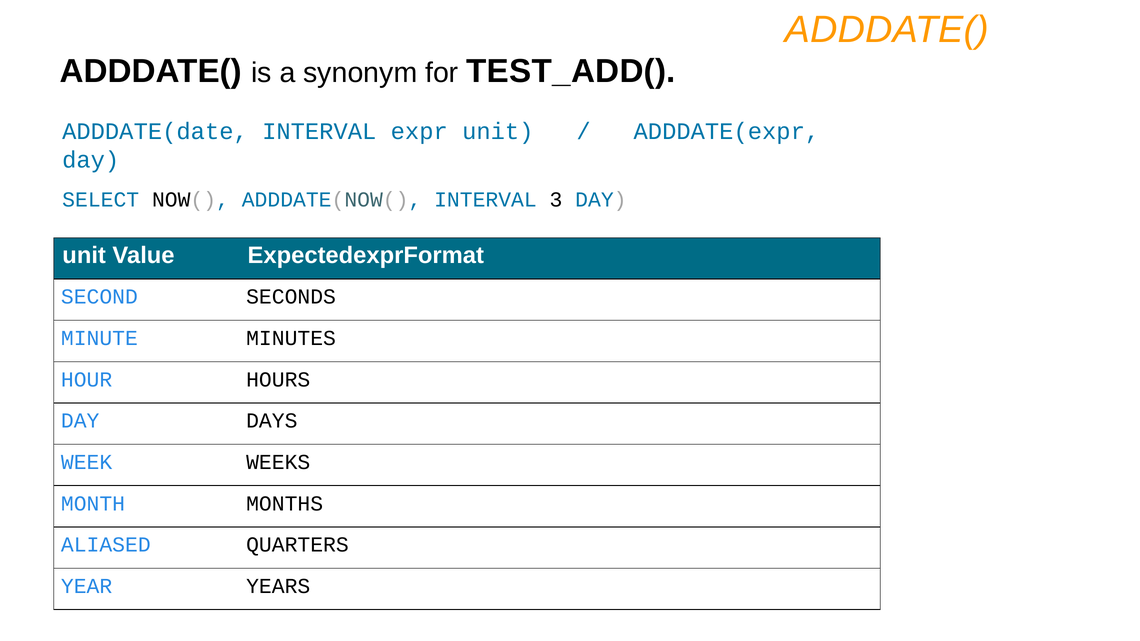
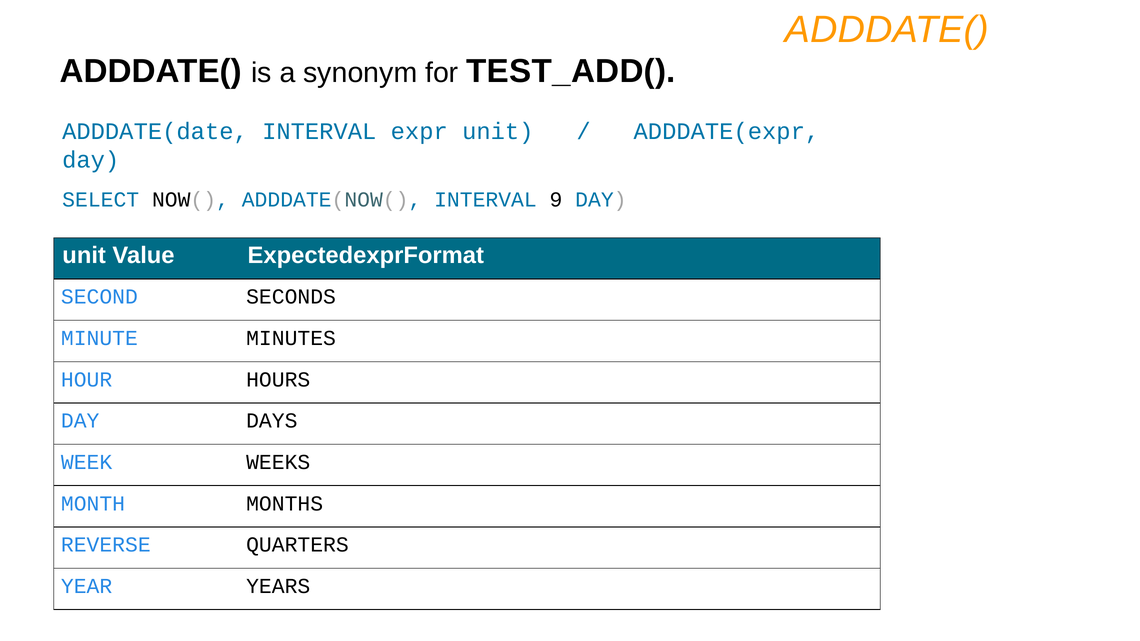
3: 3 -> 9 (556, 200)
ALIASED: ALIASED -> REVERSE (106, 545)
